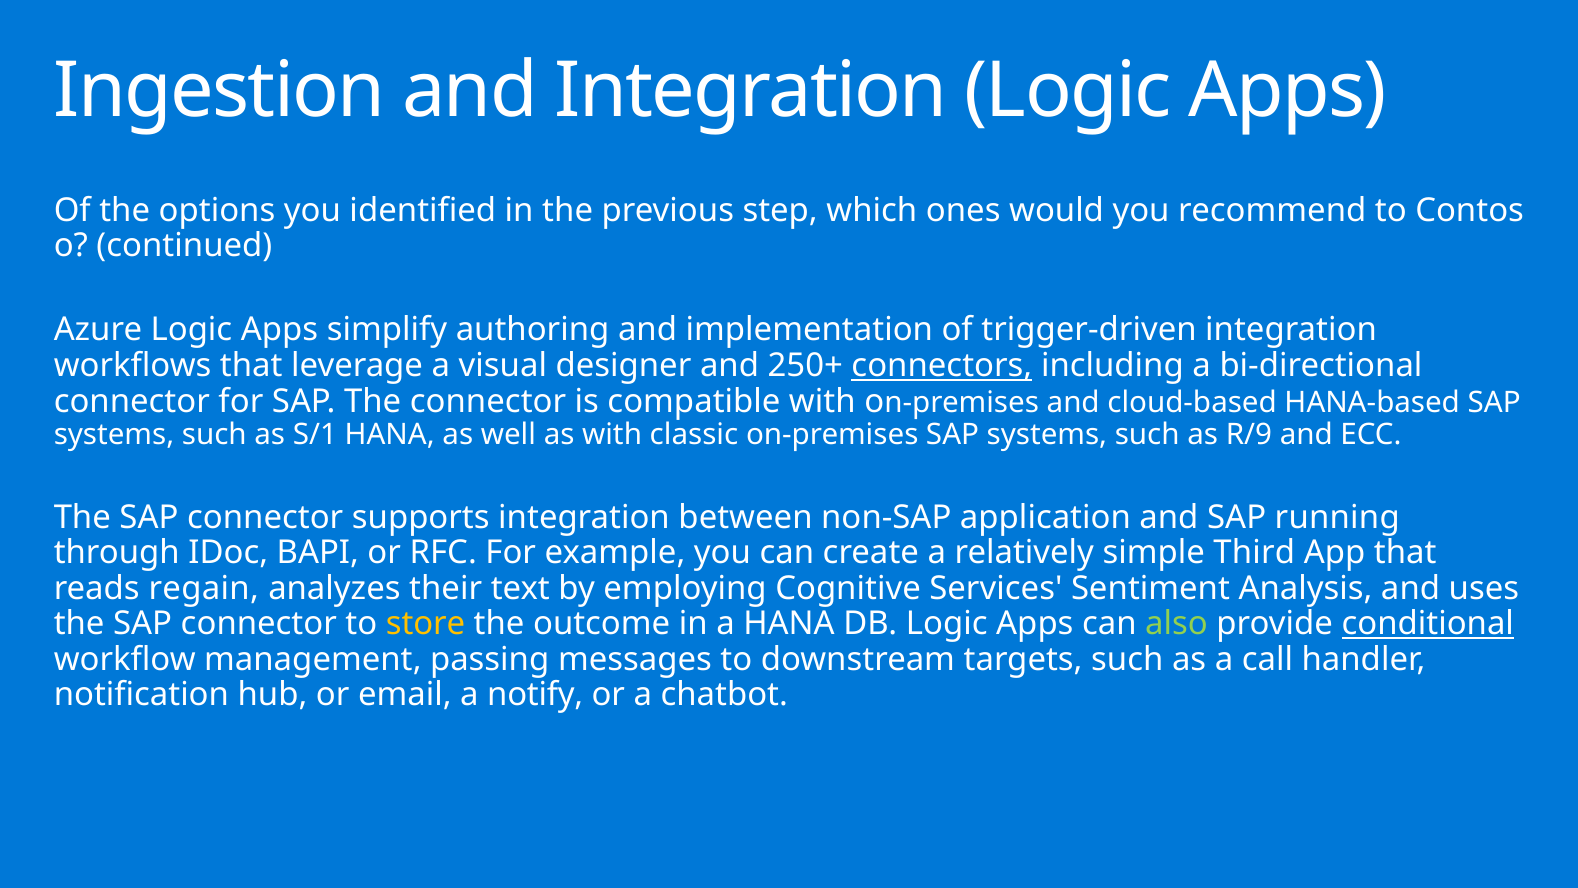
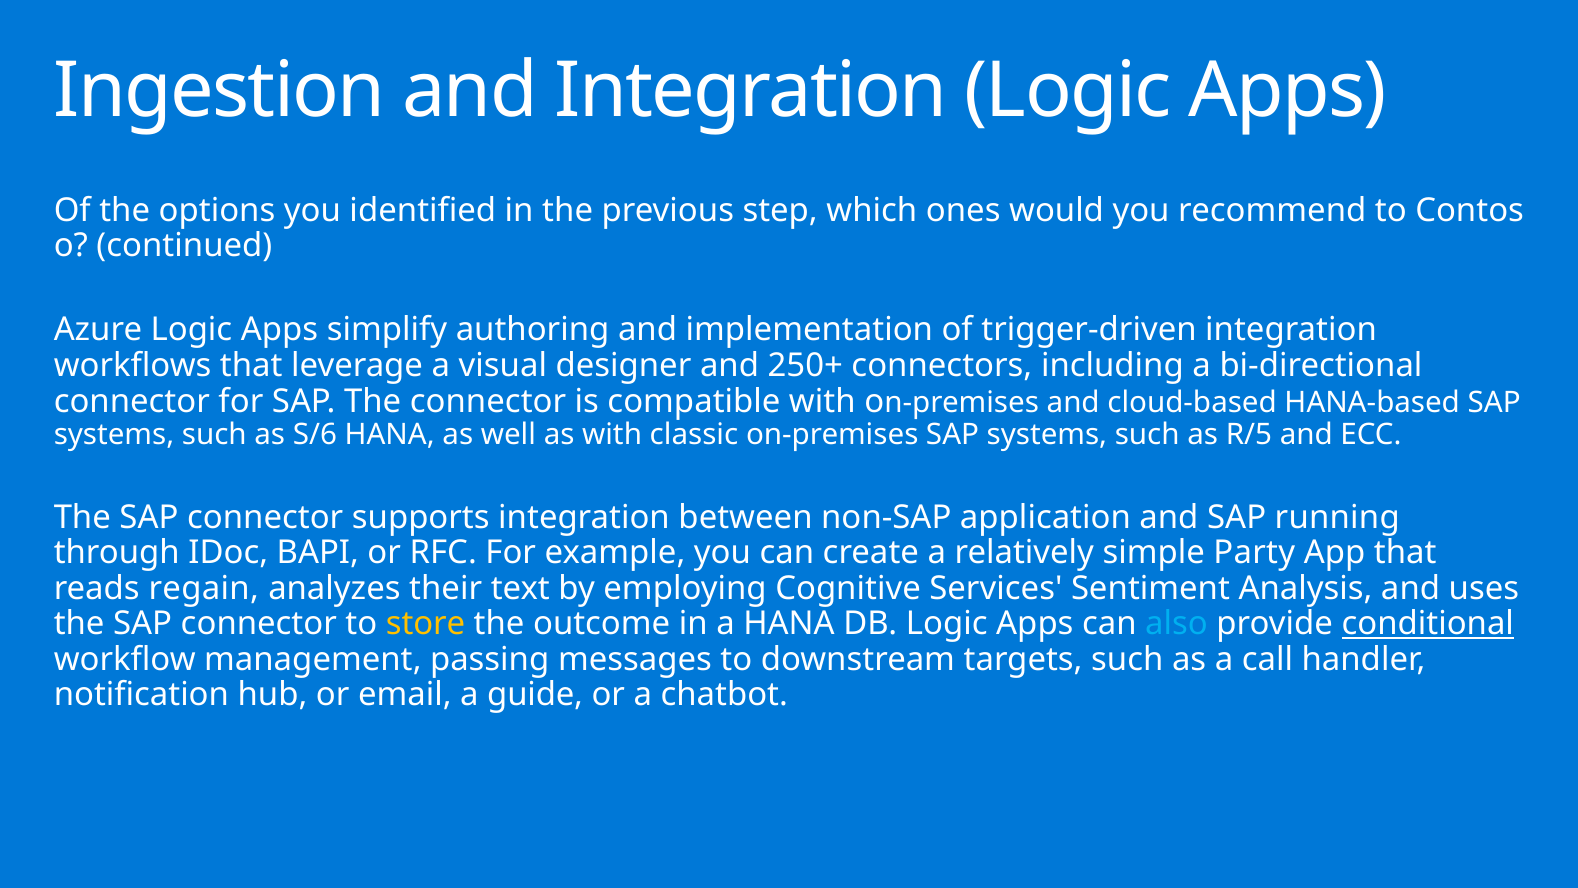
connectors underline: present -> none (942, 365)
S/1: S/1 -> S/6 (315, 435)
R/9: R/9 -> R/5 (1249, 435)
Third: Third -> Party (1254, 553)
also colour: light green -> light blue (1177, 624)
notify: notify -> guide (535, 695)
